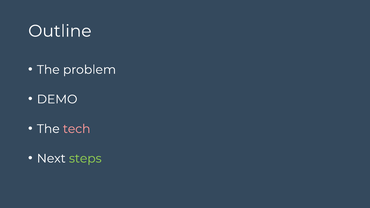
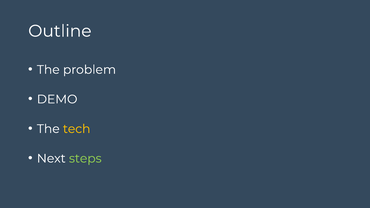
tech colour: pink -> yellow (77, 129)
